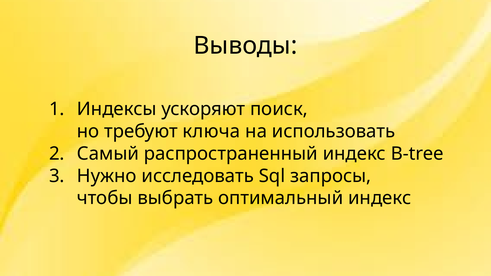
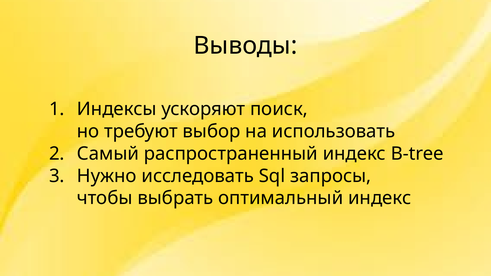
ключа: ключа -> выбор (211, 131)
